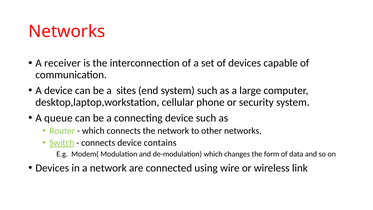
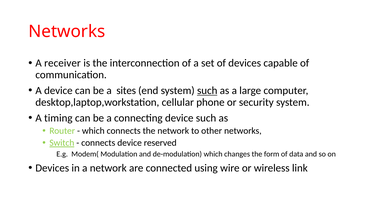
such underline: none -> present (207, 90)
queue: queue -> timing (58, 118)
contains: contains -> reserved (160, 143)
